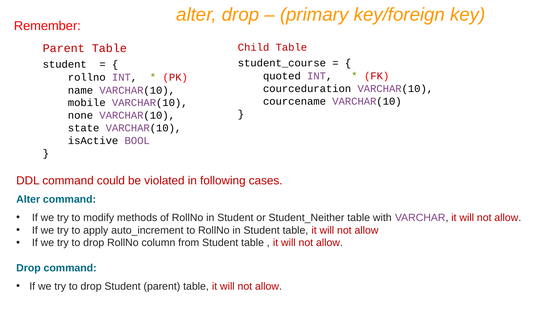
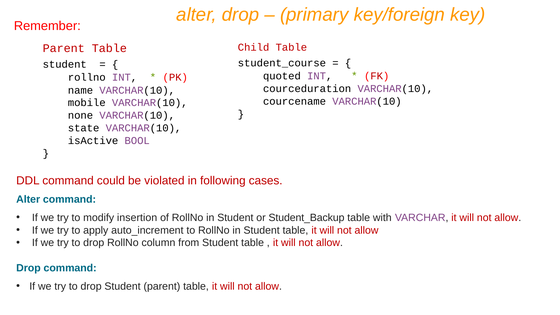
methods: methods -> insertion (137, 218)
Student_Neither: Student_Neither -> Student_Backup (307, 218)
